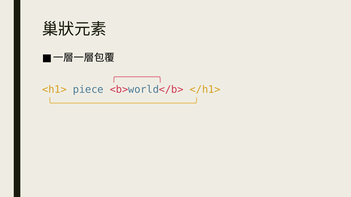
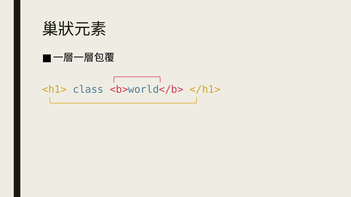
piece: piece -> class (88, 90)
